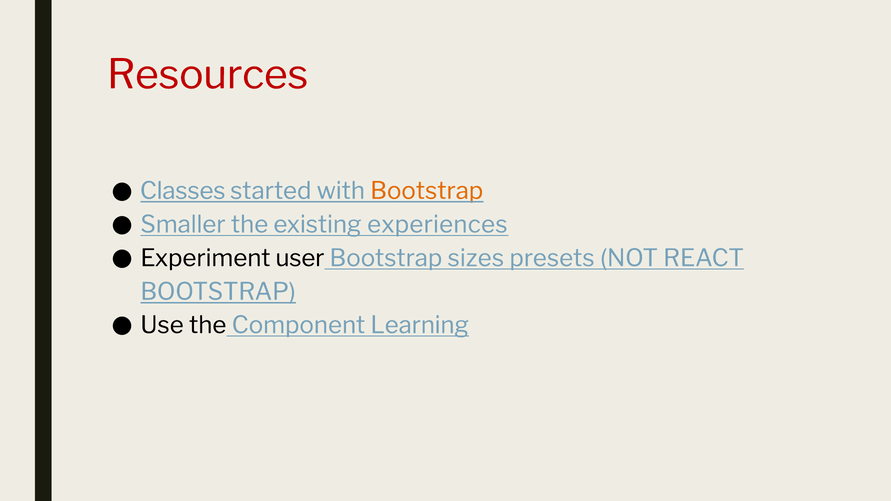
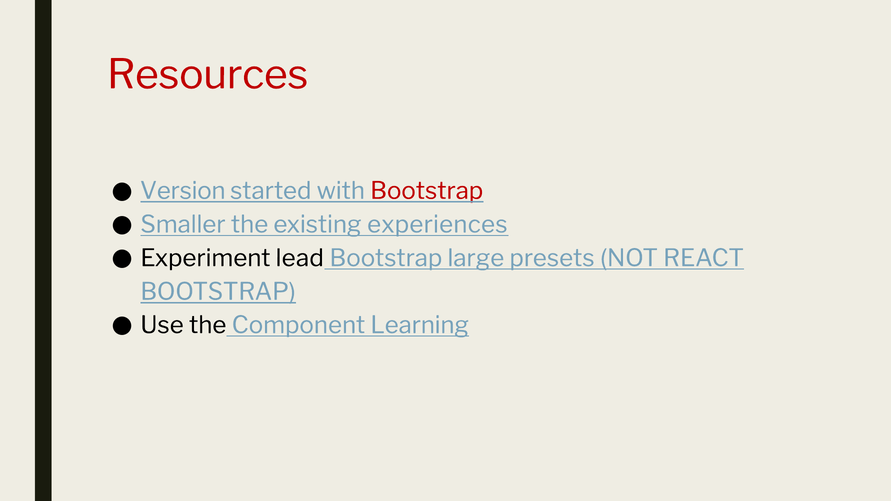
Classes: Classes -> Version (183, 191)
Bootstrap colour: orange -> red (427, 191)
user: user -> lead (300, 258)
sizes: sizes -> large (476, 258)
